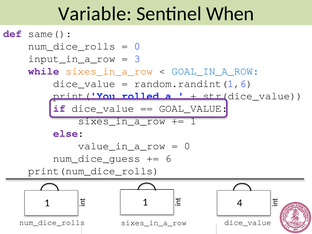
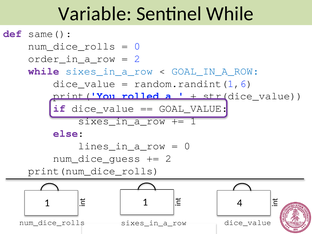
Sentinel When: When -> While (230, 14)
input_in_a_row: input_in_a_row -> order_in_a_row (72, 59)
3: 3 -> 2 (137, 59)
sixes_in_a_row colour: orange -> blue (109, 71)
value_in_a_row: value_in_a_row -> lines_in_a_row (122, 146)
6: 6 -> 2 (169, 158)
